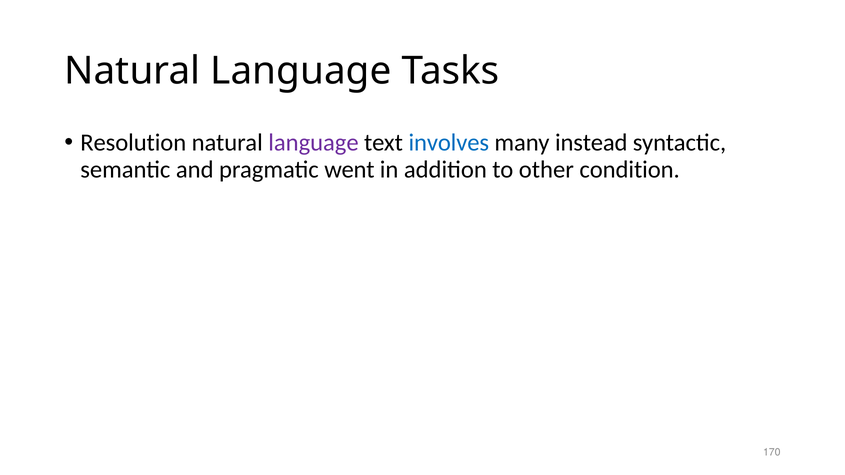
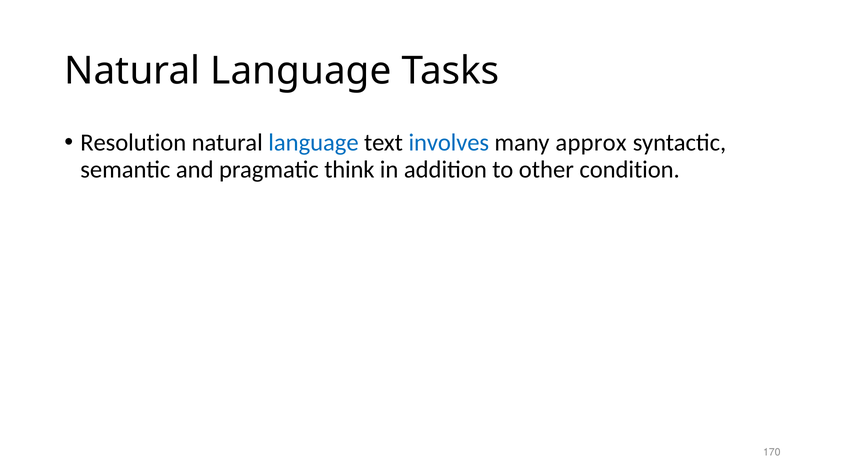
language colour: purple -> blue (313, 143)
instead: instead -> approx (591, 143)
went: went -> think (349, 169)
